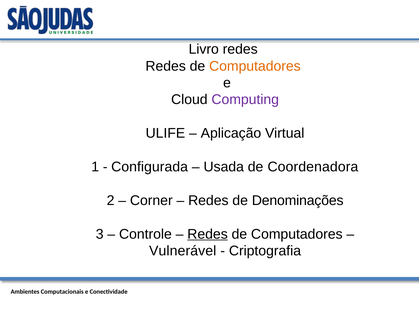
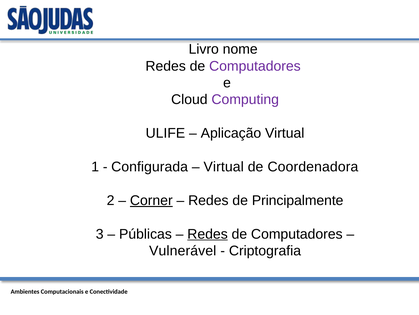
Livro redes: redes -> nome (240, 49)
Computadores colour: orange -> purple (255, 66)
Usada: Usada -> Virtual (224, 166)
Corner underline: none -> present (151, 200)
Denominações: Denominações -> Principalmente (298, 200)
Controle: Controle -> Públicas (145, 233)
